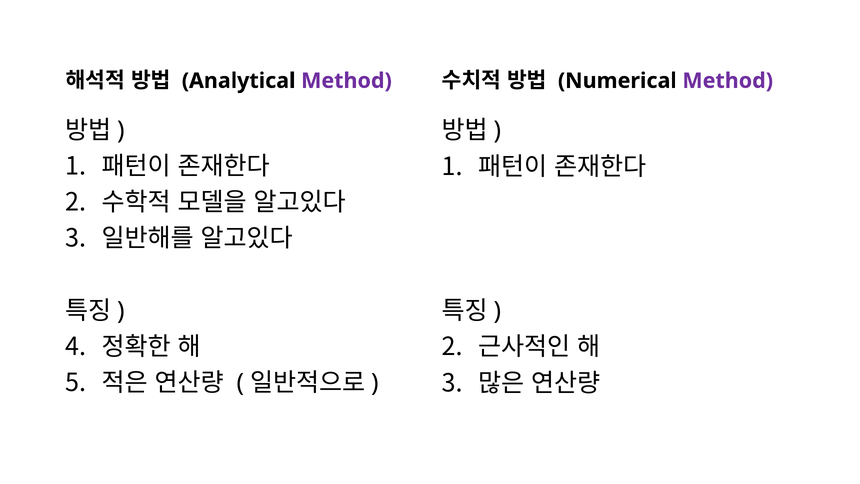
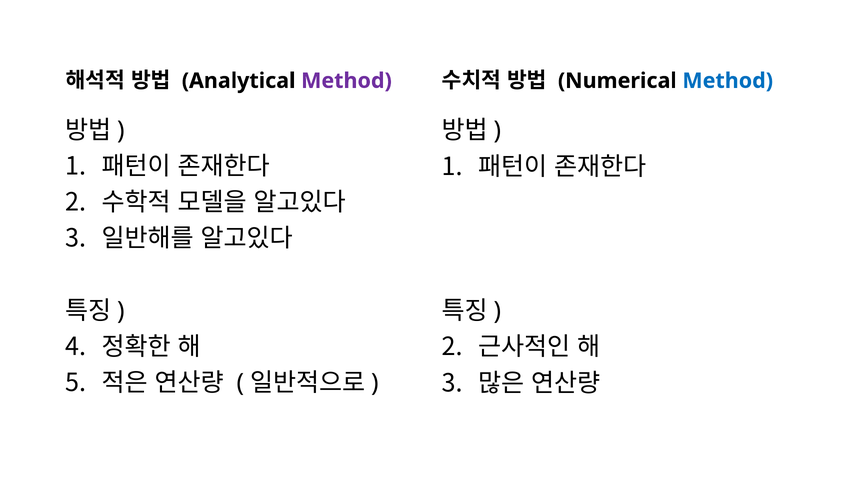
Method colour: purple -> blue (728, 81)
